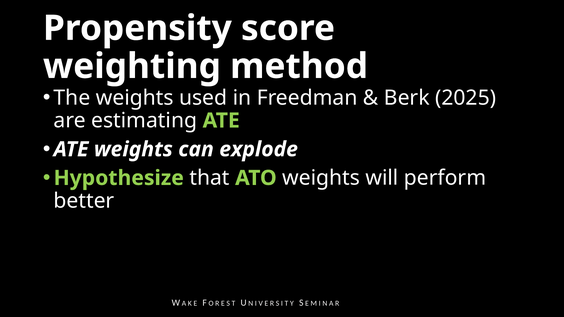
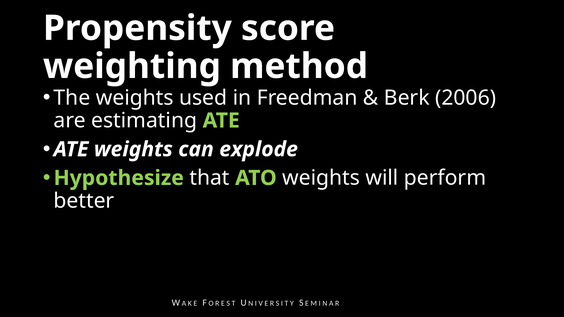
2025: 2025 -> 2006 (466, 98)
